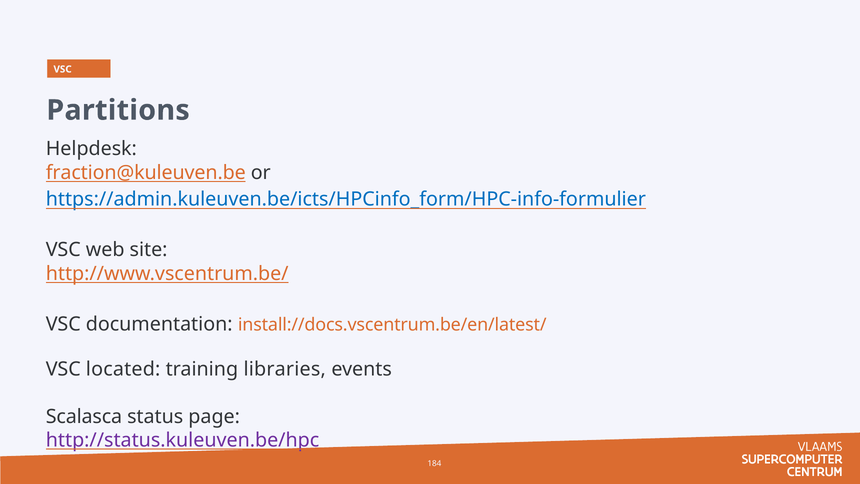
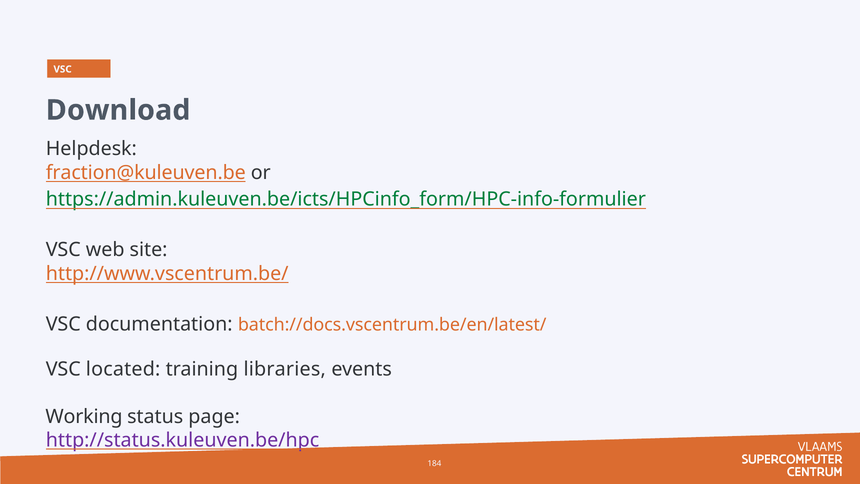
Partitions: Partitions -> Download (118, 110)
https://admin.kuleuven.be/icts/HPCinfo_form/HPC-info-formulier colour: blue -> green (346, 199)
install://docs.vscentrum.be/en/latest/: install://docs.vscentrum.be/en/latest/ -> batch://docs.vscentrum.be/en/latest/ (392, 325)
Scalasca: Scalasca -> Working (84, 416)
